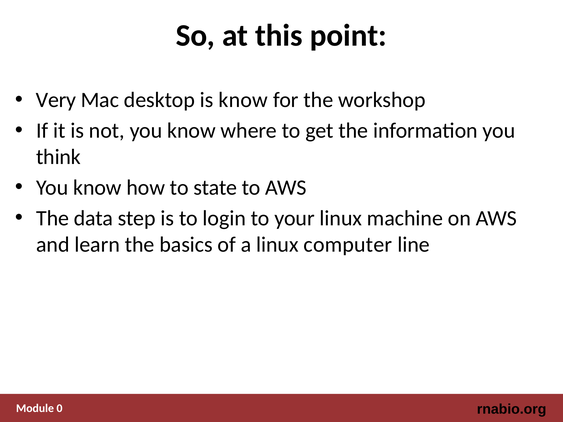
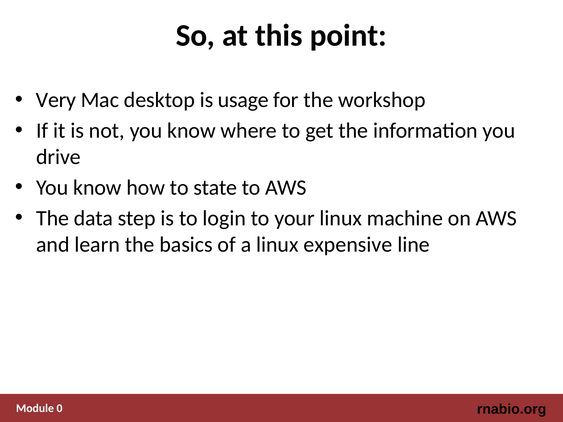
is know: know -> usage (243, 100)
think: think -> drive (58, 157)
computer: computer -> expensive (348, 245)
